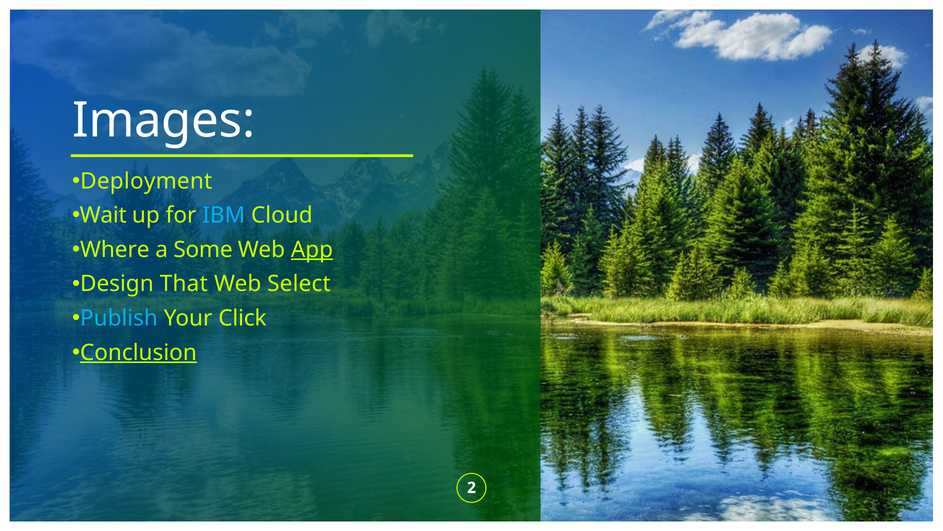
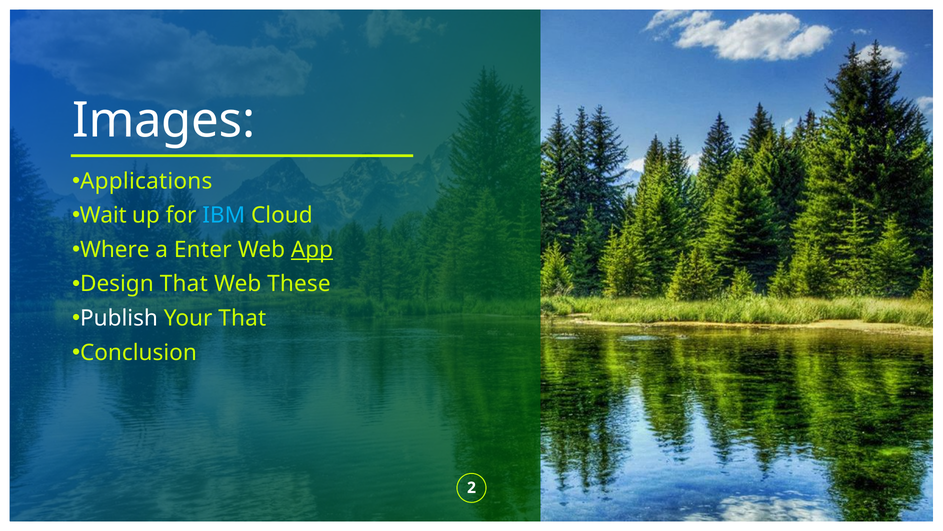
Deployment: Deployment -> Applications (146, 181)
Some: Some -> Enter (203, 249)
Select: Select -> These (299, 284)
Publish colour: light blue -> white (119, 318)
Your Click: Click -> That (242, 318)
Conclusion underline: present -> none (138, 352)
